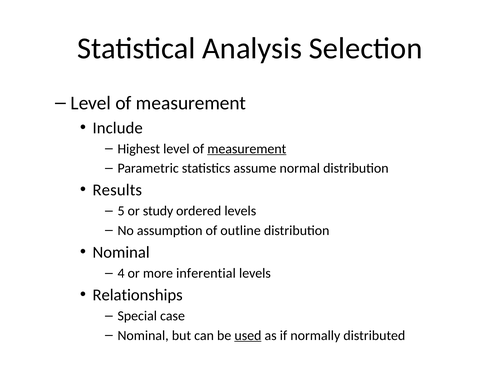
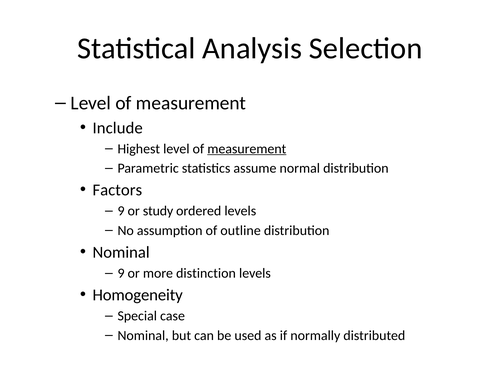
Results: Results -> Factors (117, 190)
5: 5 -> 9 (121, 211)
4: 4 -> 9 (121, 273)
inferential: inferential -> distinction (206, 273)
Relationships: Relationships -> Homogeneity (138, 295)
used underline: present -> none (248, 335)
